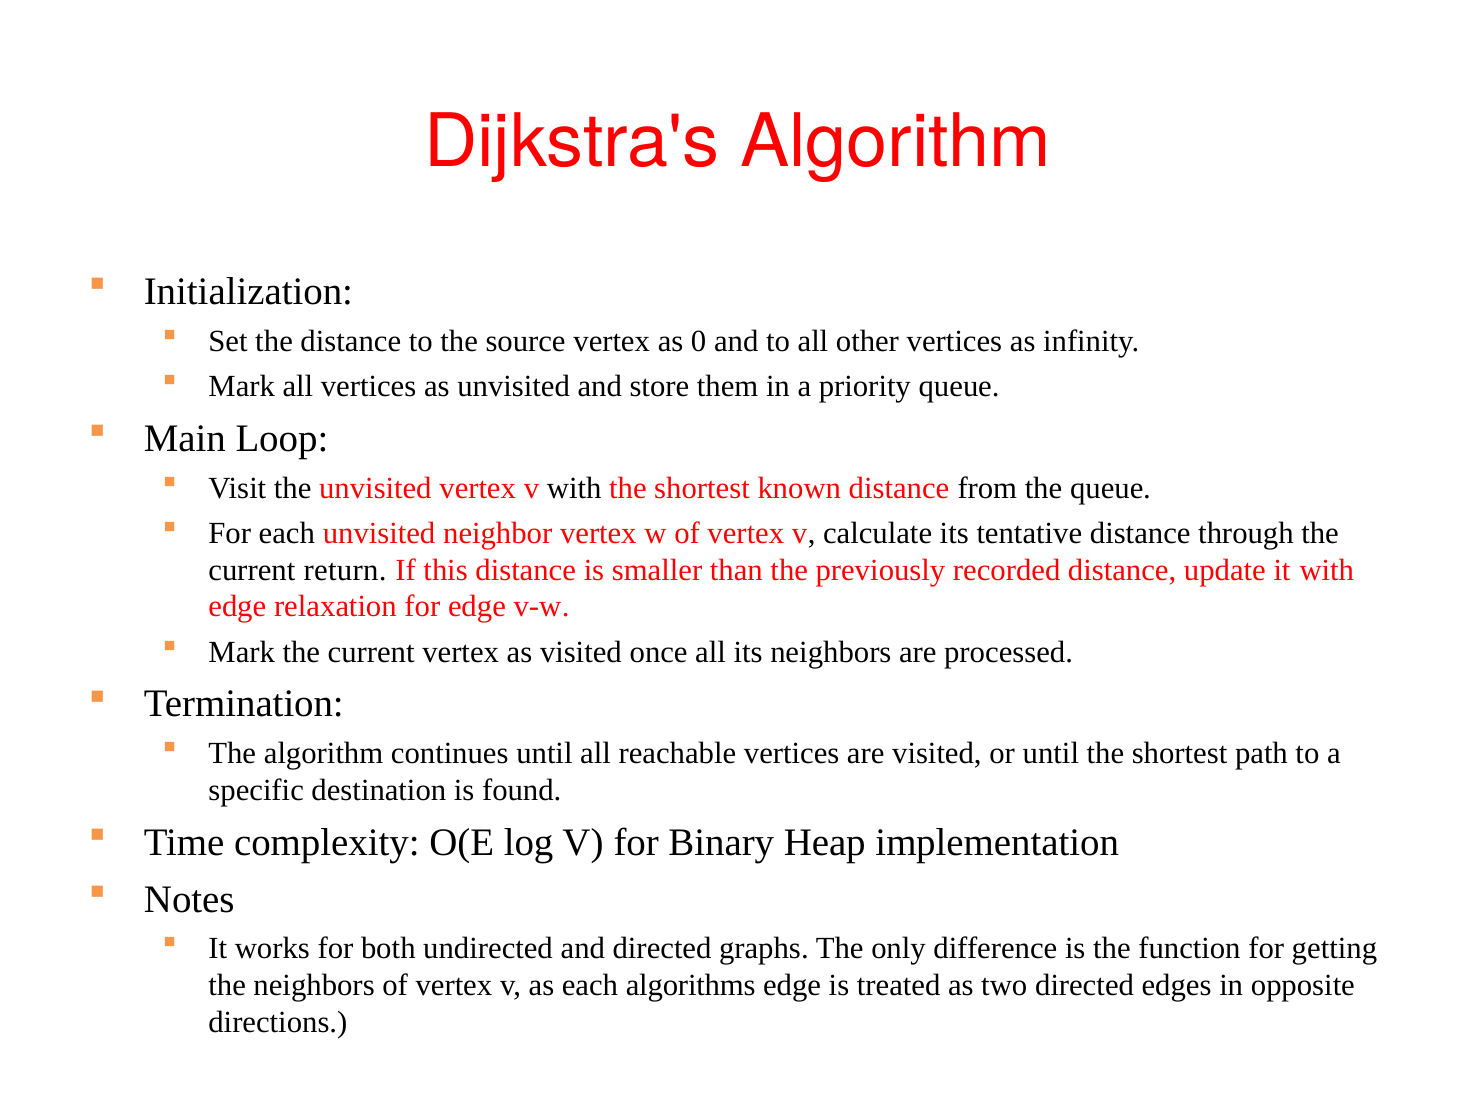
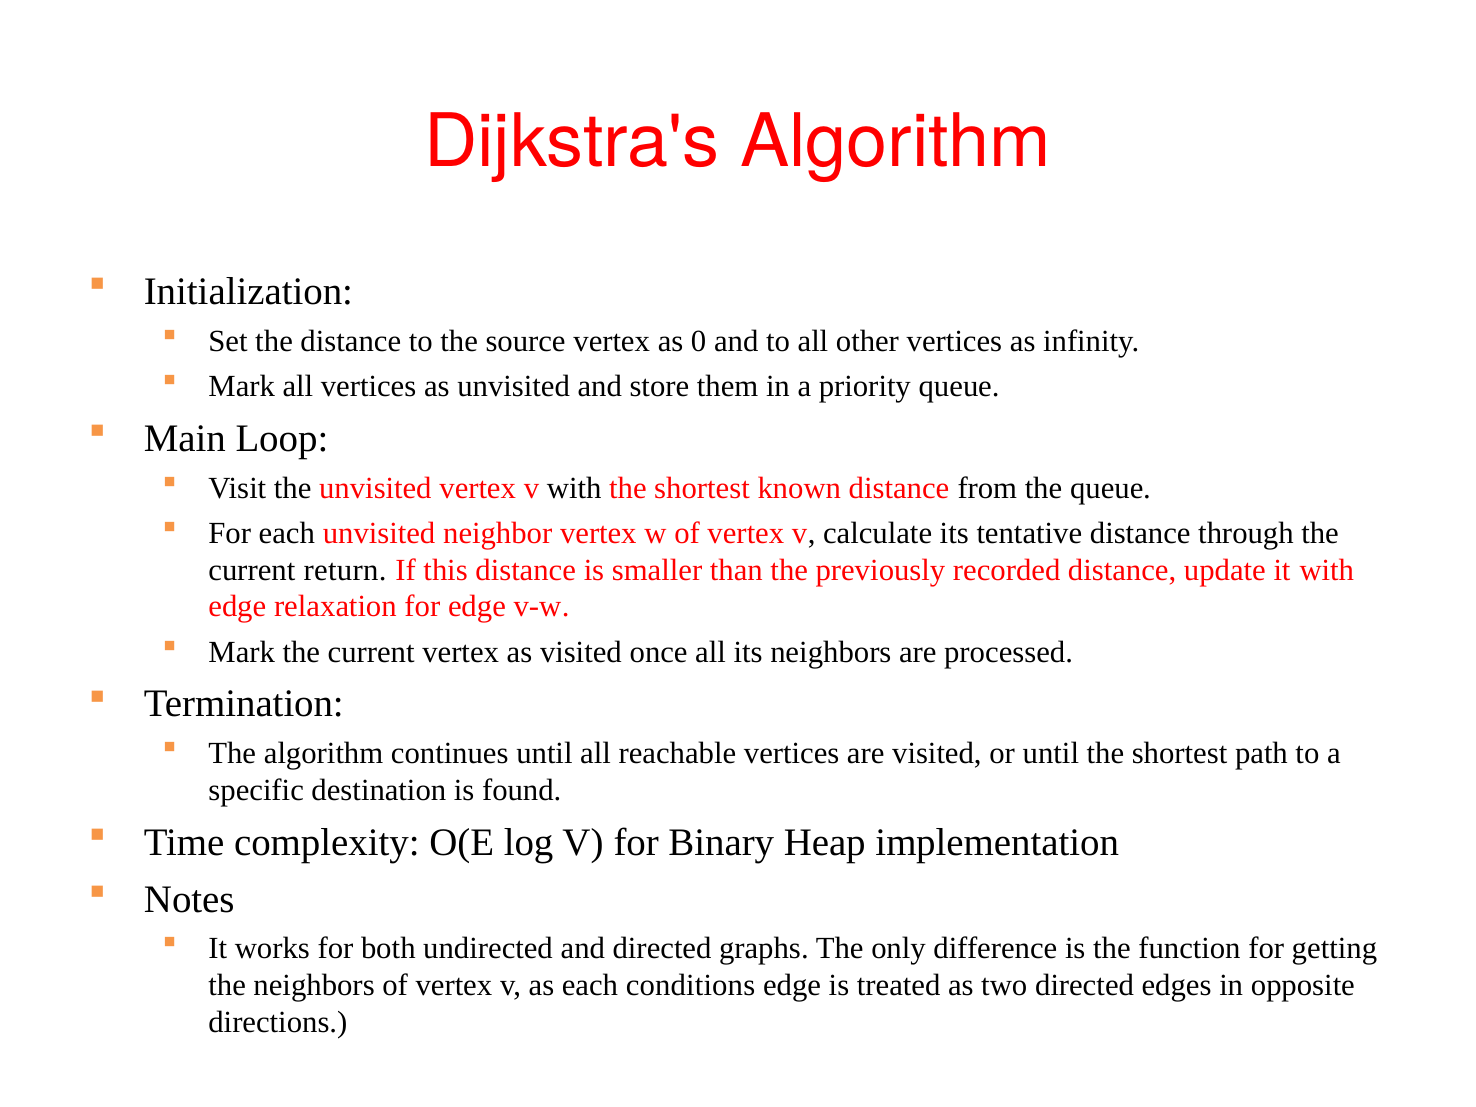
algorithms: algorithms -> conditions (691, 986)
